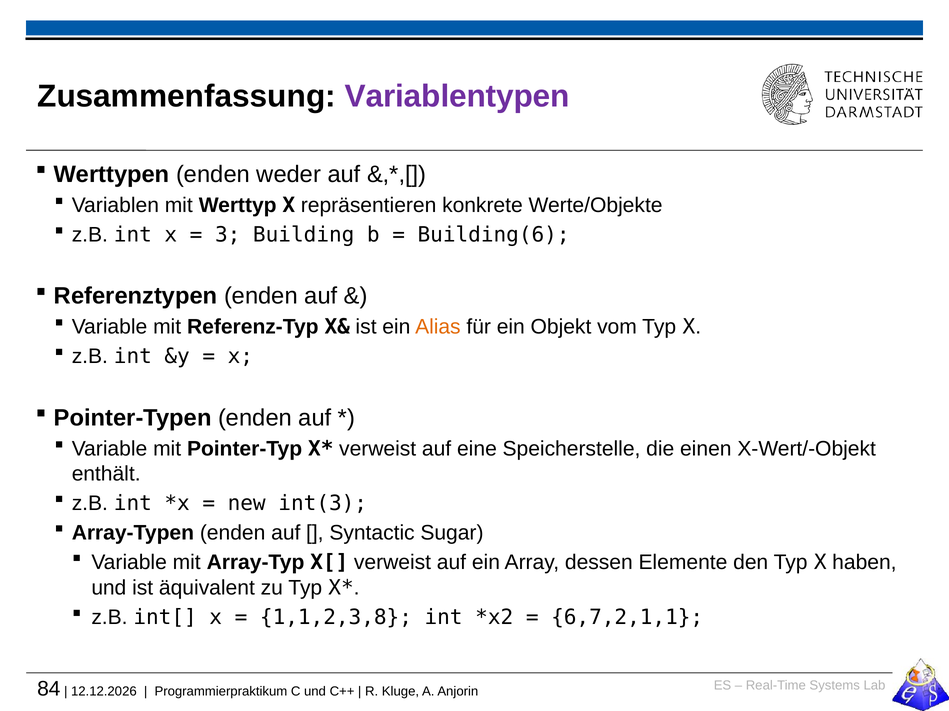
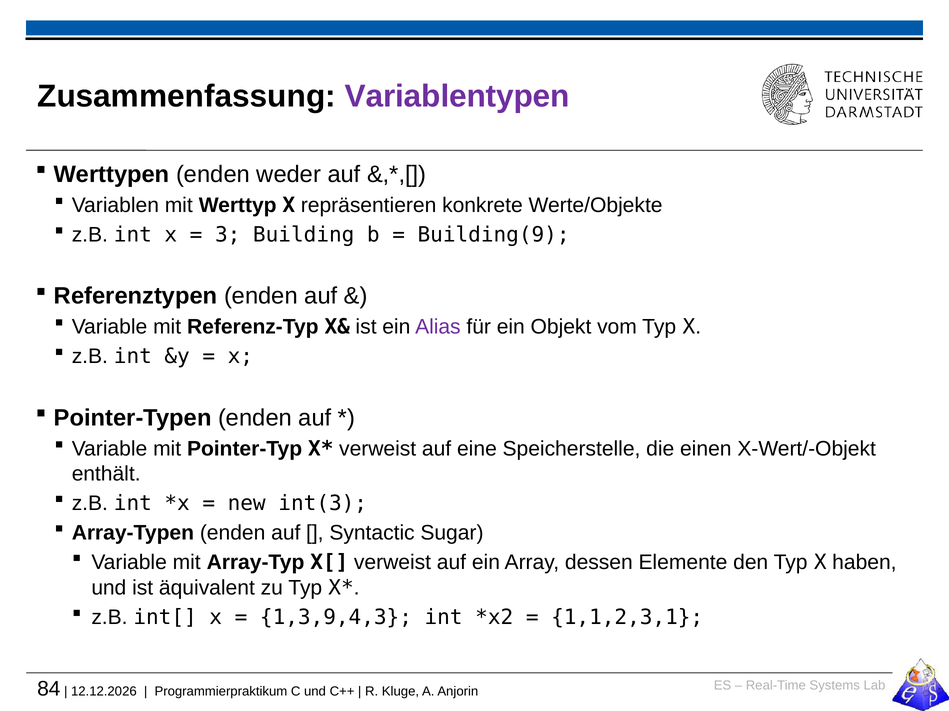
Building(6: Building(6 -> Building(9 (494, 235)
Alias colour: orange -> purple (438, 327)
1,1,2,3,8: 1,1,2,3,8 -> 1,3,9,4,3 (336, 618)
6,7,2,1,1: 6,7,2,1,1 -> 1,1,2,3,1 (627, 618)
